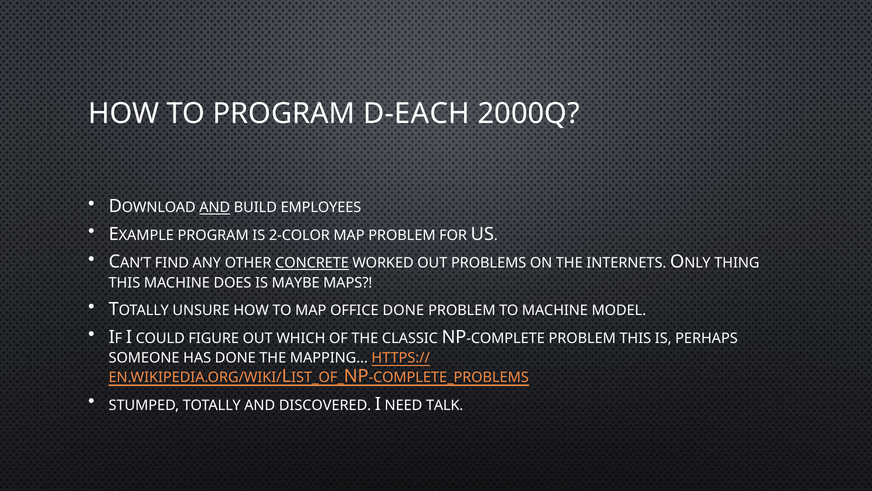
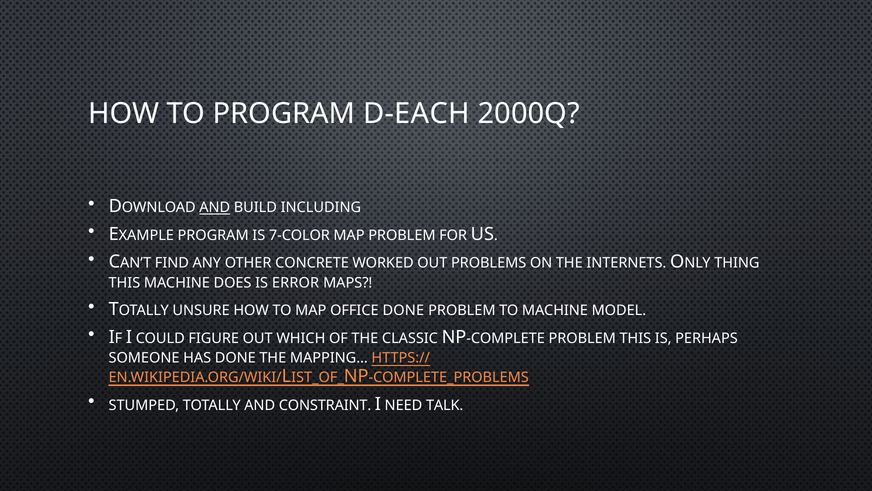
EMPLOYEES: EMPLOYEES -> INCLUDING (321, 207)
2-COLOR: 2-COLOR -> 7-COLOR (299, 235)
CONCRETE underline: present -> none (312, 263)
MAYBE: MAYBE -> ERROR (296, 282)
DISCOVERED: DISCOVERED -> CONSTRAINT (325, 405)
